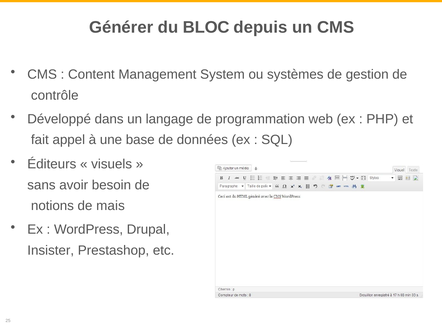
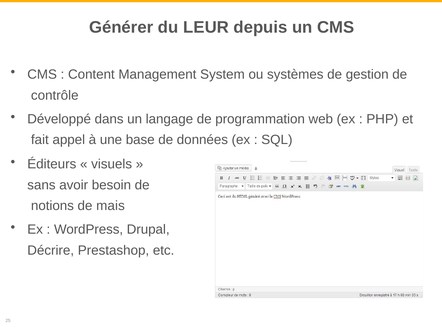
BLOC: BLOC -> LEUR (206, 27)
Insister: Insister -> Décrire (51, 251)
